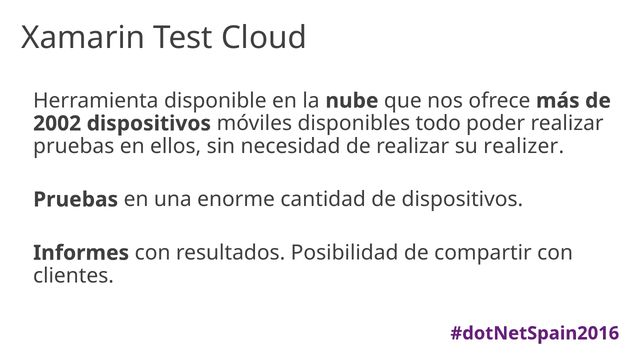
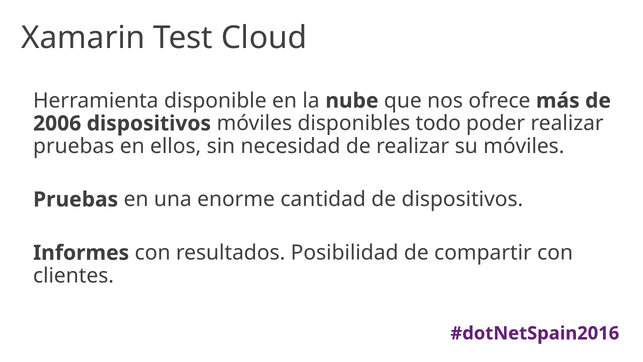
2002: 2002 -> 2006 (57, 123)
su realizer: realizer -> móviles (524, 146)
